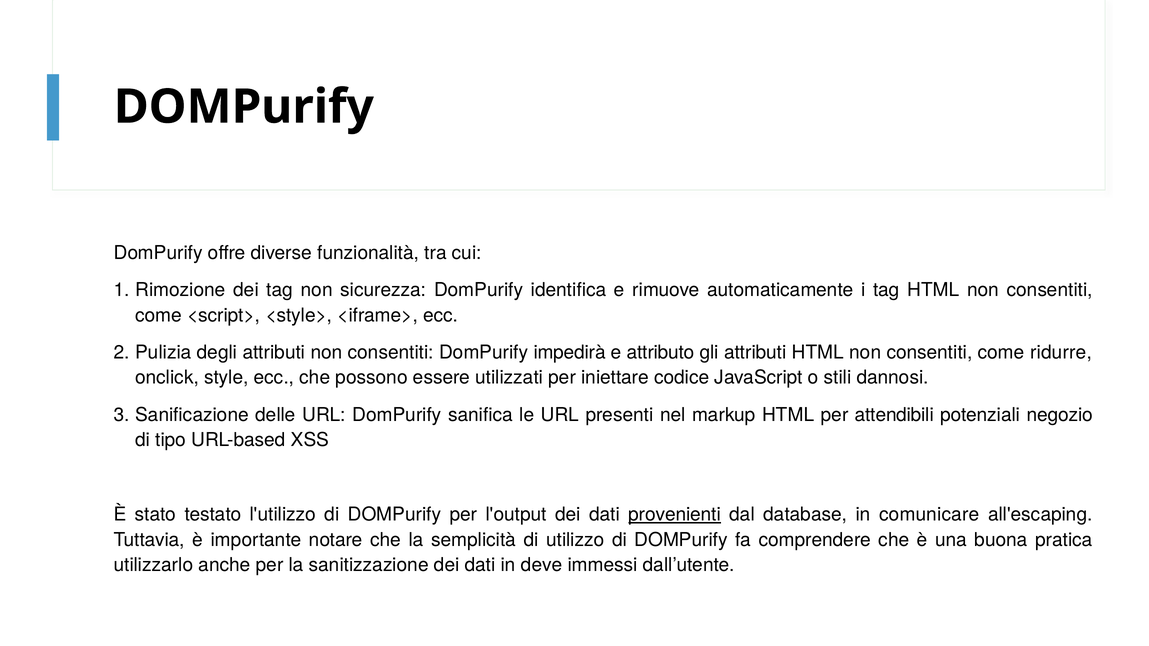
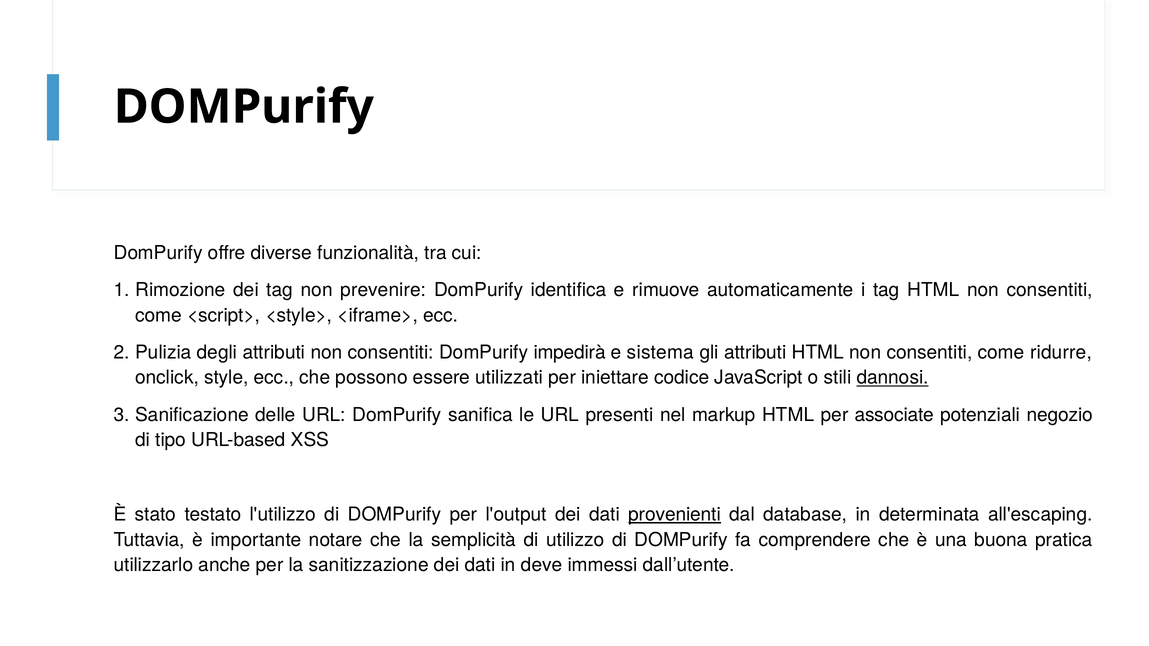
sicurezza: sicurezza -> prevenire (383, 290)
attributo: attributo -> sistema (660, 353)
dannosi underline: none -> present (893, 378)
attendibili: attendibili -> associate (894, 415)
comunicare: comunicare -> determinata (929, 515)
